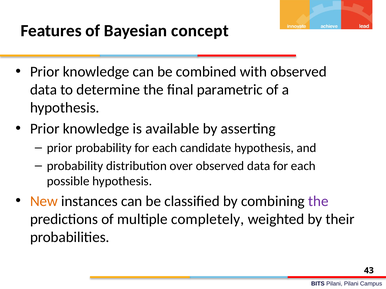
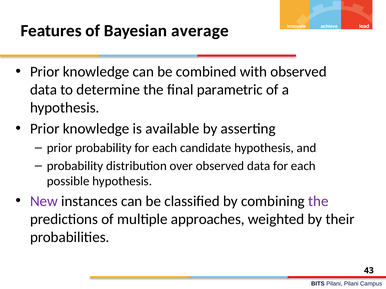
concept: concept -> average (200, 31)
New colour: orange -> purple (44, 201)
completely: completely -> approaches (208, 219)
